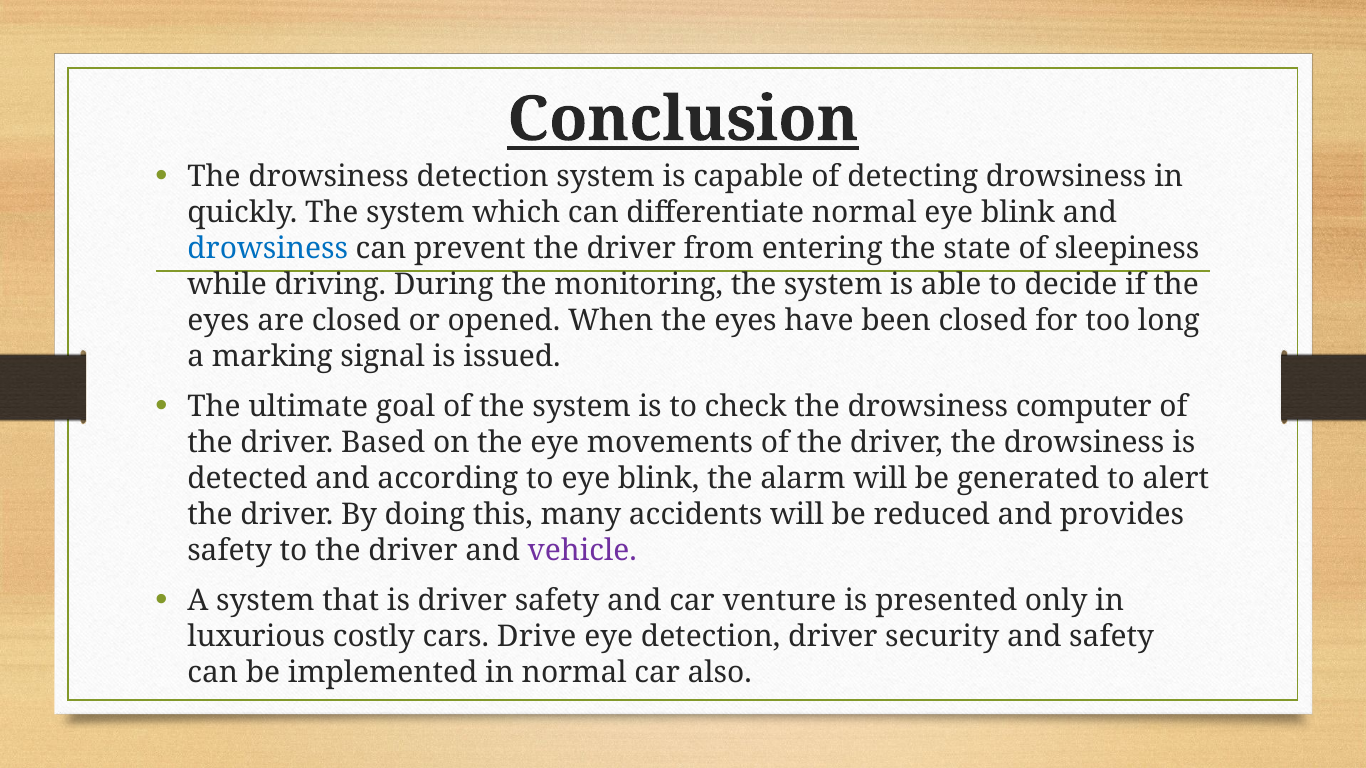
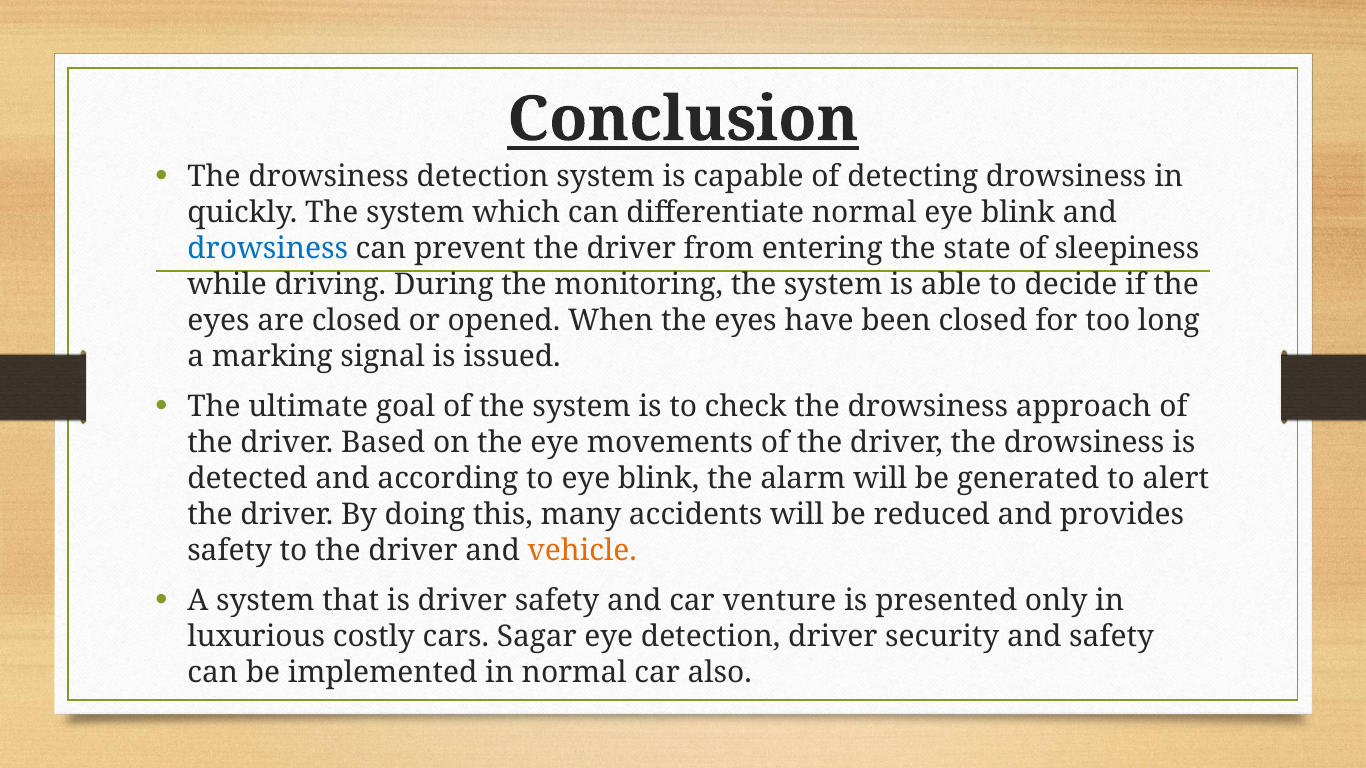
computer: computer -> approach (1084, 407)
vehicle colour: purple -> orange (582, 551)
Drive: Drive -> Sagar (537, 637)
